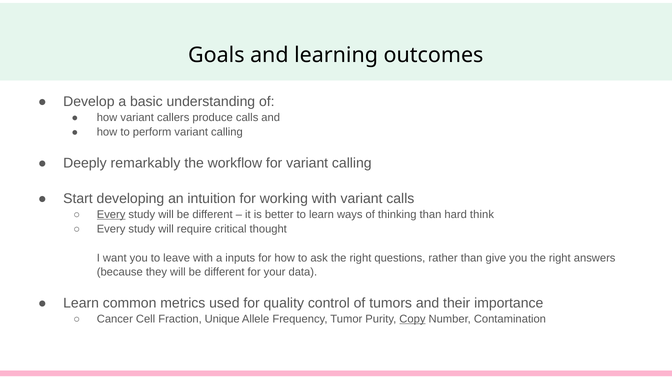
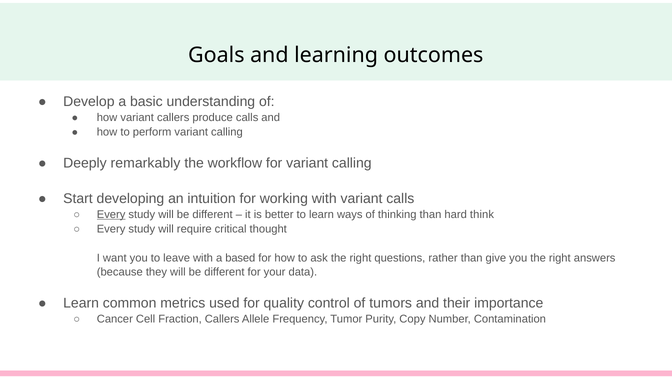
inputs: inputs -> based (240, 258)
Fraction Unique: Unique -> Callers (222, 319)
Copy underline: present -> none (412, 319)
